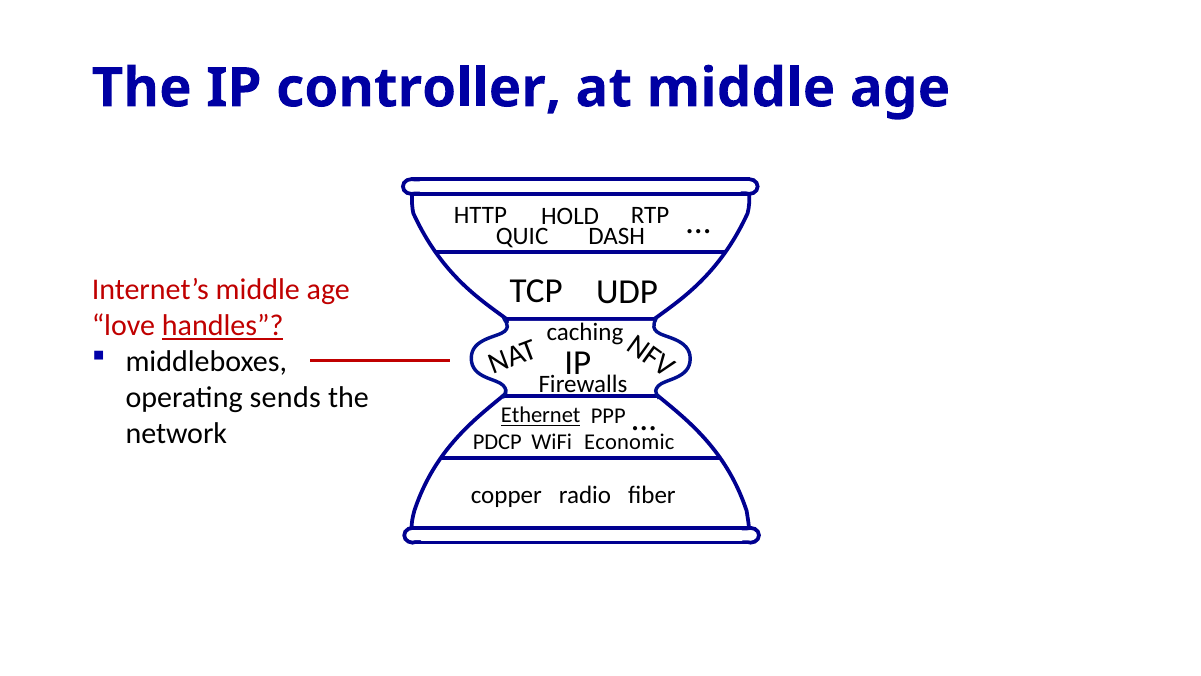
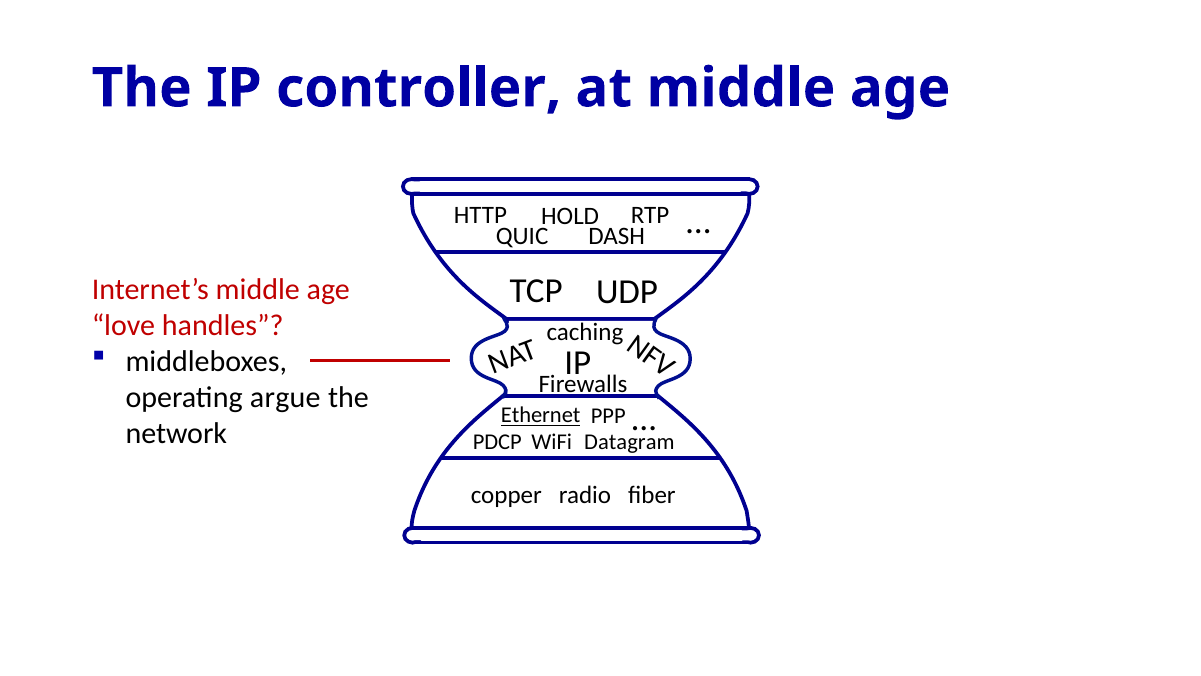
handles underline: present -> none (223, 326)
sends: sends -> argue (285, 398)
Economic: Economic -> Datagram (629, 441)
